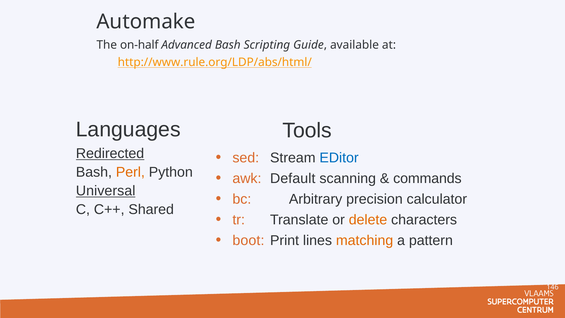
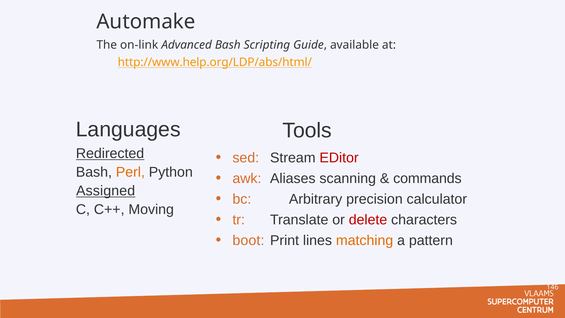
on-half: on-half -> on-link (139, 45)
http://www.rule.org/LDP/abs/html/: http://www.rule.org/LDP/abs/html/ -> http://www.help.org/LDP/abs/html/ (215, 62)
EDitor colour: blue -> red (339, 158)
Default: Default -> Aliases (293, 178)
Universal: Universal -> Assigned (106, 191)
Shared: Shared -> Moving (151, 209)
delete colour: orange -> red (368, 220)
